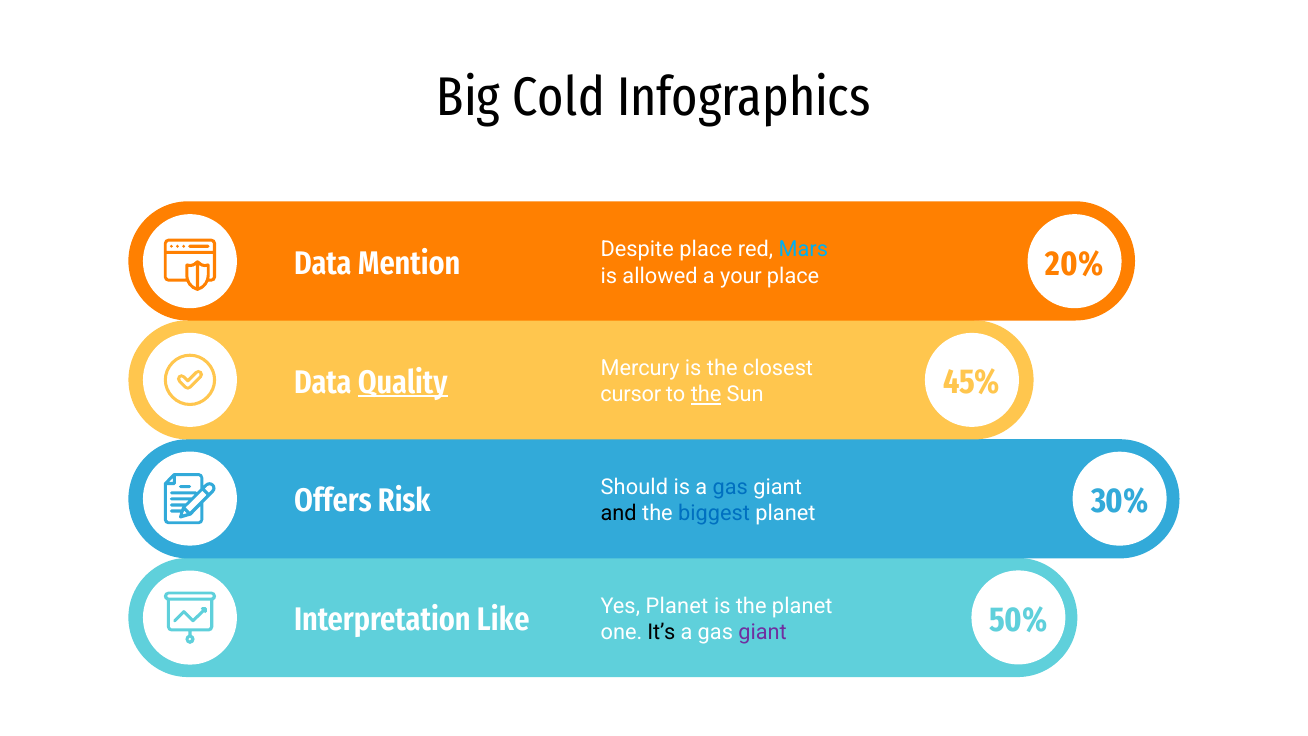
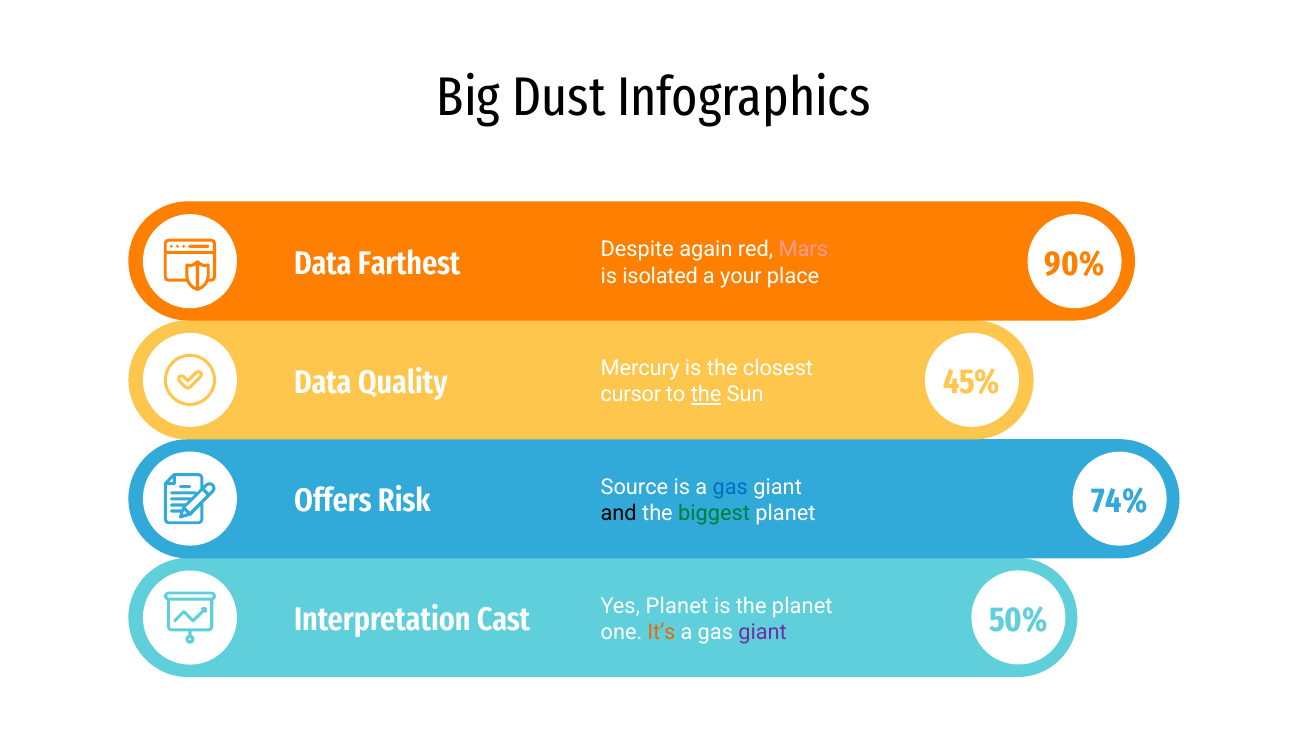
Cold: Cold -> Dust (559, 97)
Mention: Mention -> Farthest (409, 263)
Despite place: place -> again (706, 250)
Mars colour: light blue -> pink (803, 250)
allowed: allowed -> isolated (660, 276)
20%: 20% -> 90% (1075, 264)
Quality underline: present -> none (403, 382)
Should: Should -> Source (634, 487)
biggest colour: blue -> green (714, 513)
30%: 30% -> 74% (1120, 501)
Like: Like -> Cast (504, 620)
It’s colour: black -> orange (661, 632)
